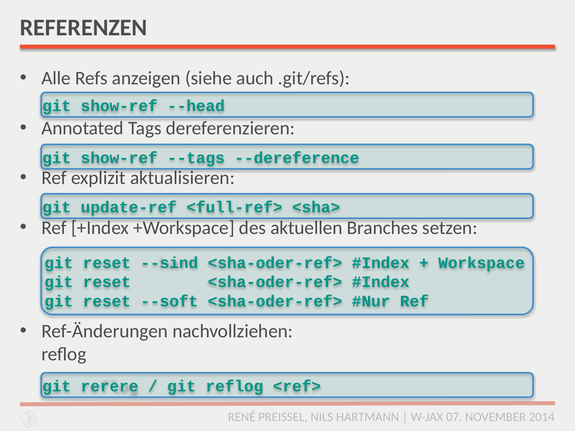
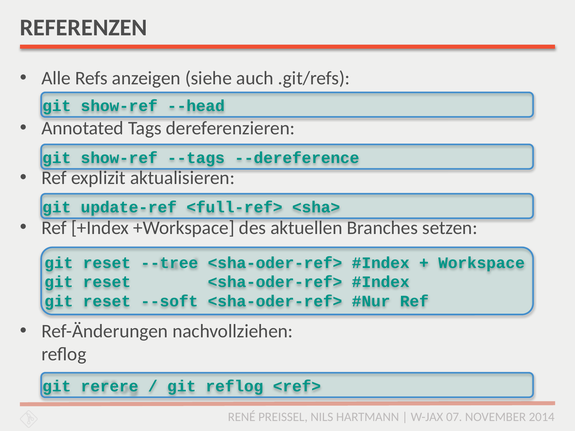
--sind: --sind -> --tree (169, 263)
